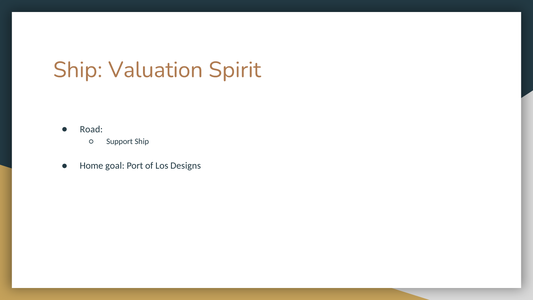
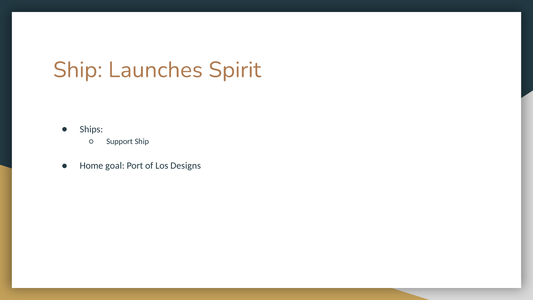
Valuation: Valuation -> Launches (155, 70)
Road: Road -> Ships (91, 129)
